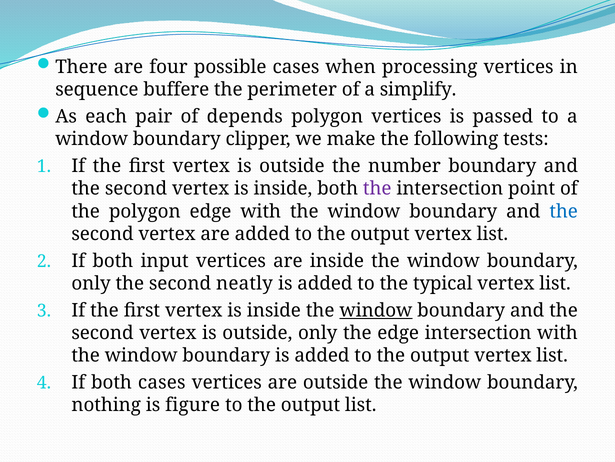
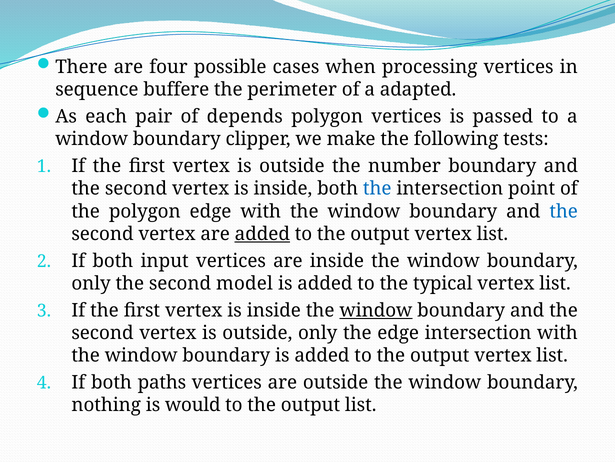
simplify: simplify -> adapted (418, 89)
the colour: purple -> blue (377, 188)
added underline: none -> present (262, 234)
neatly: neatly -> model (244, 283)
both cases: cases -> paths (162, 382)
figure: figure -> would (193, 405)
